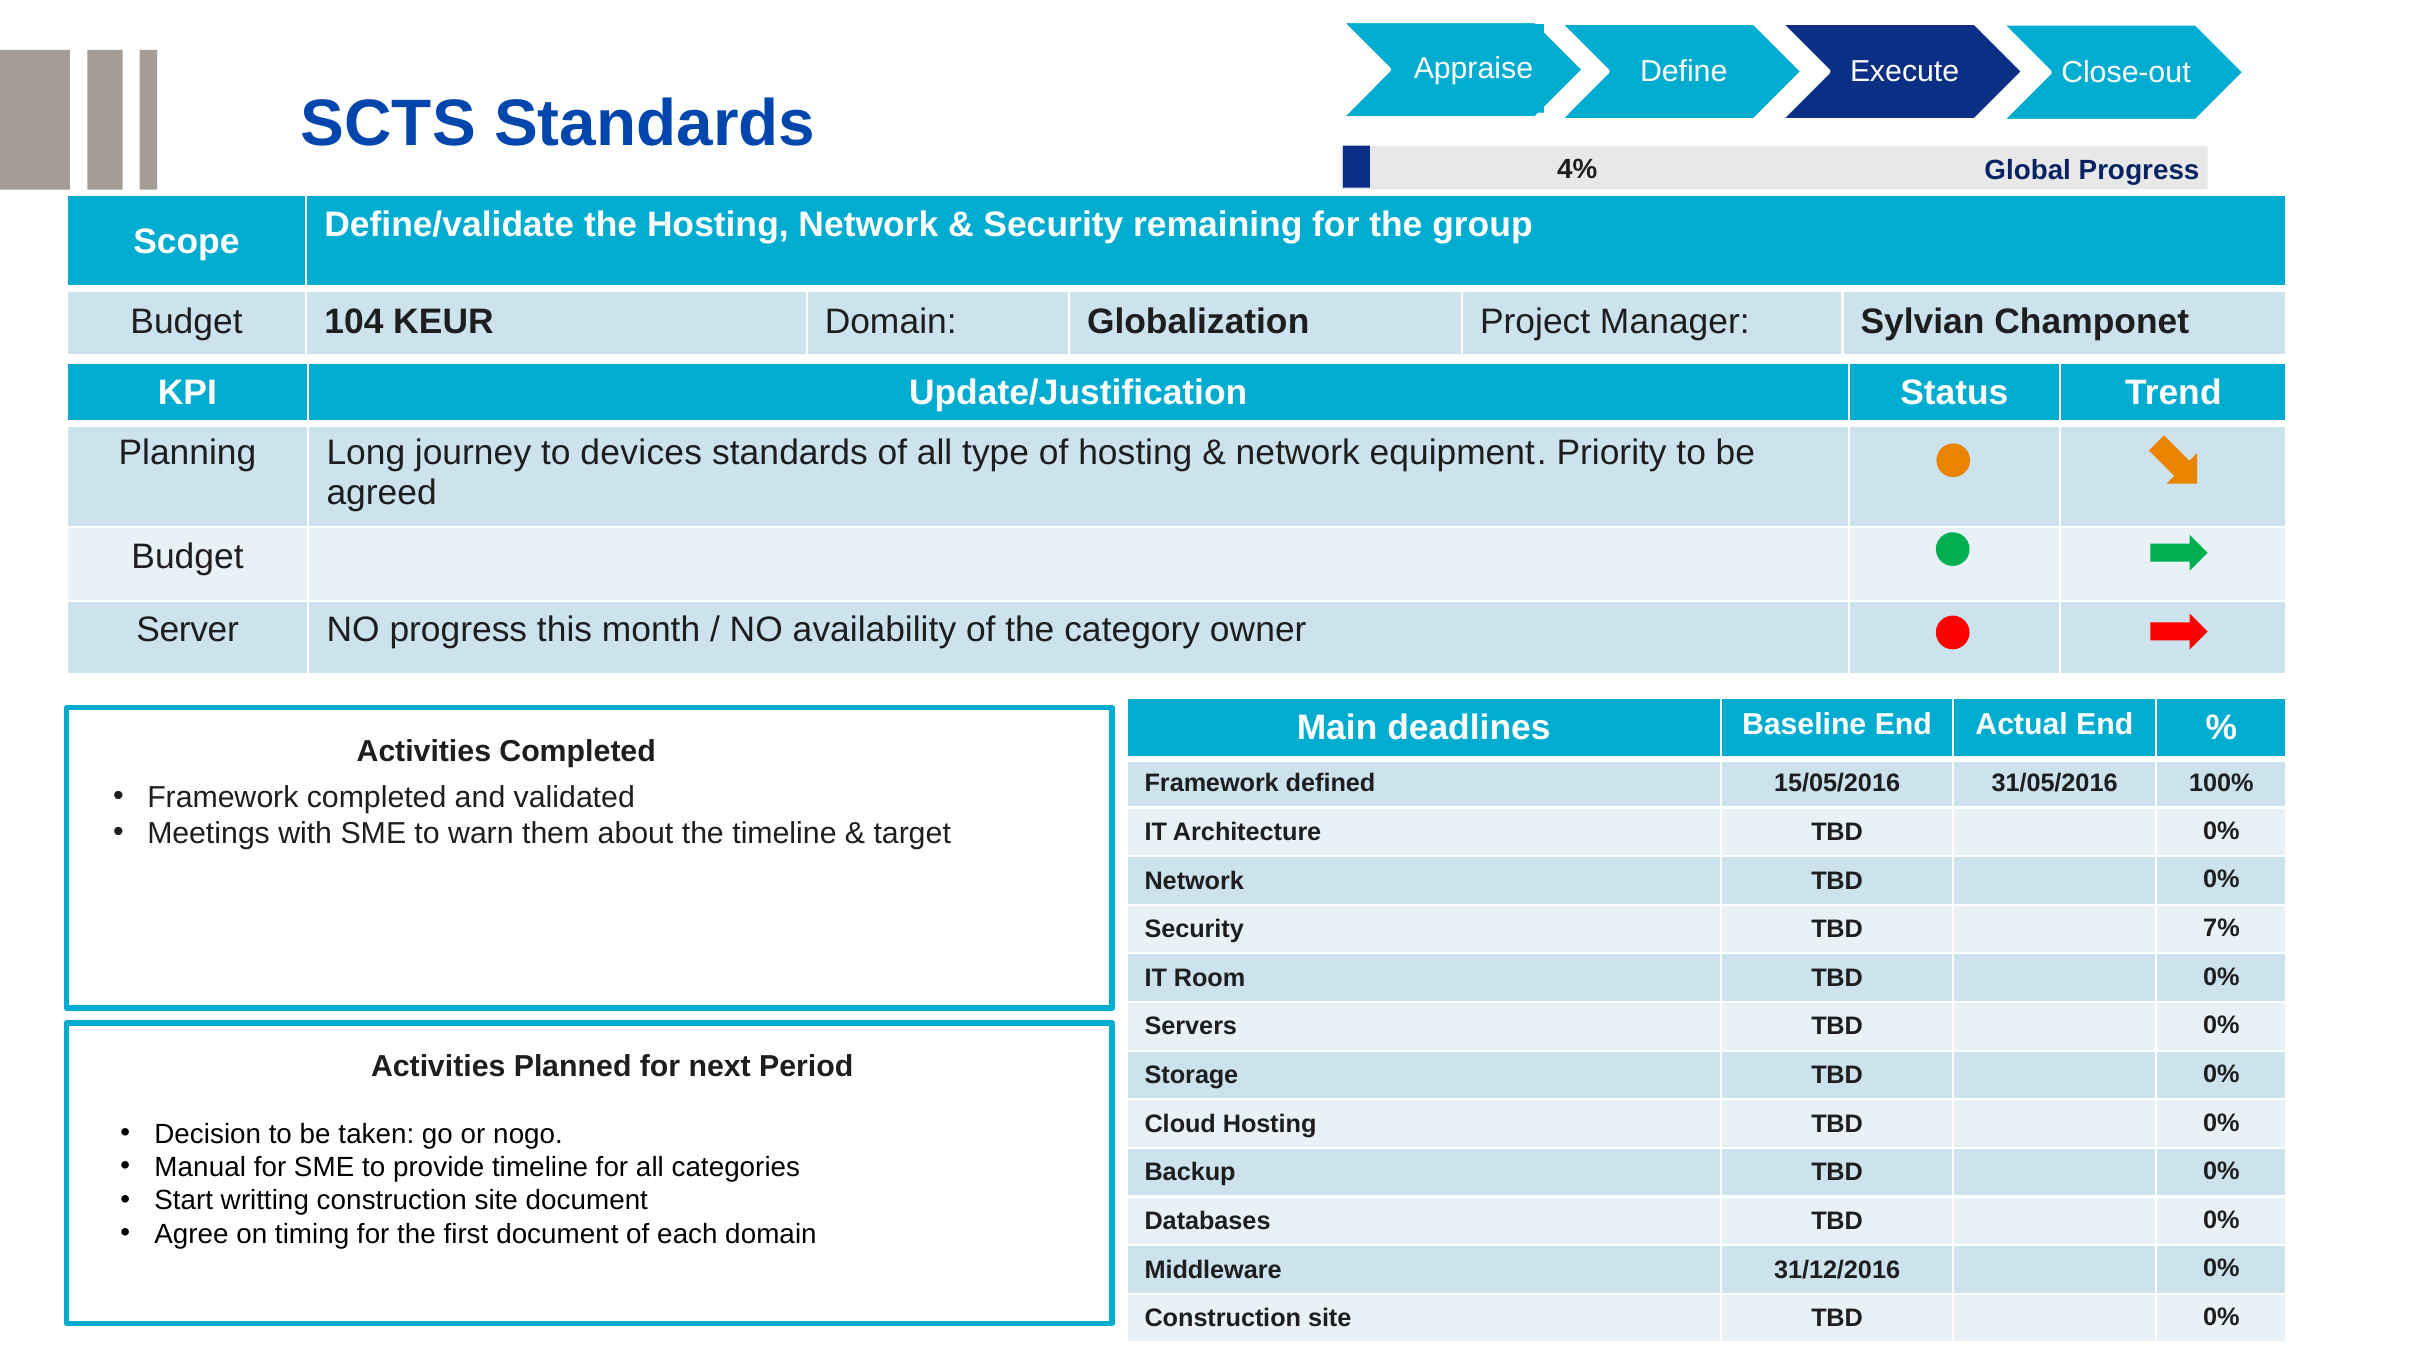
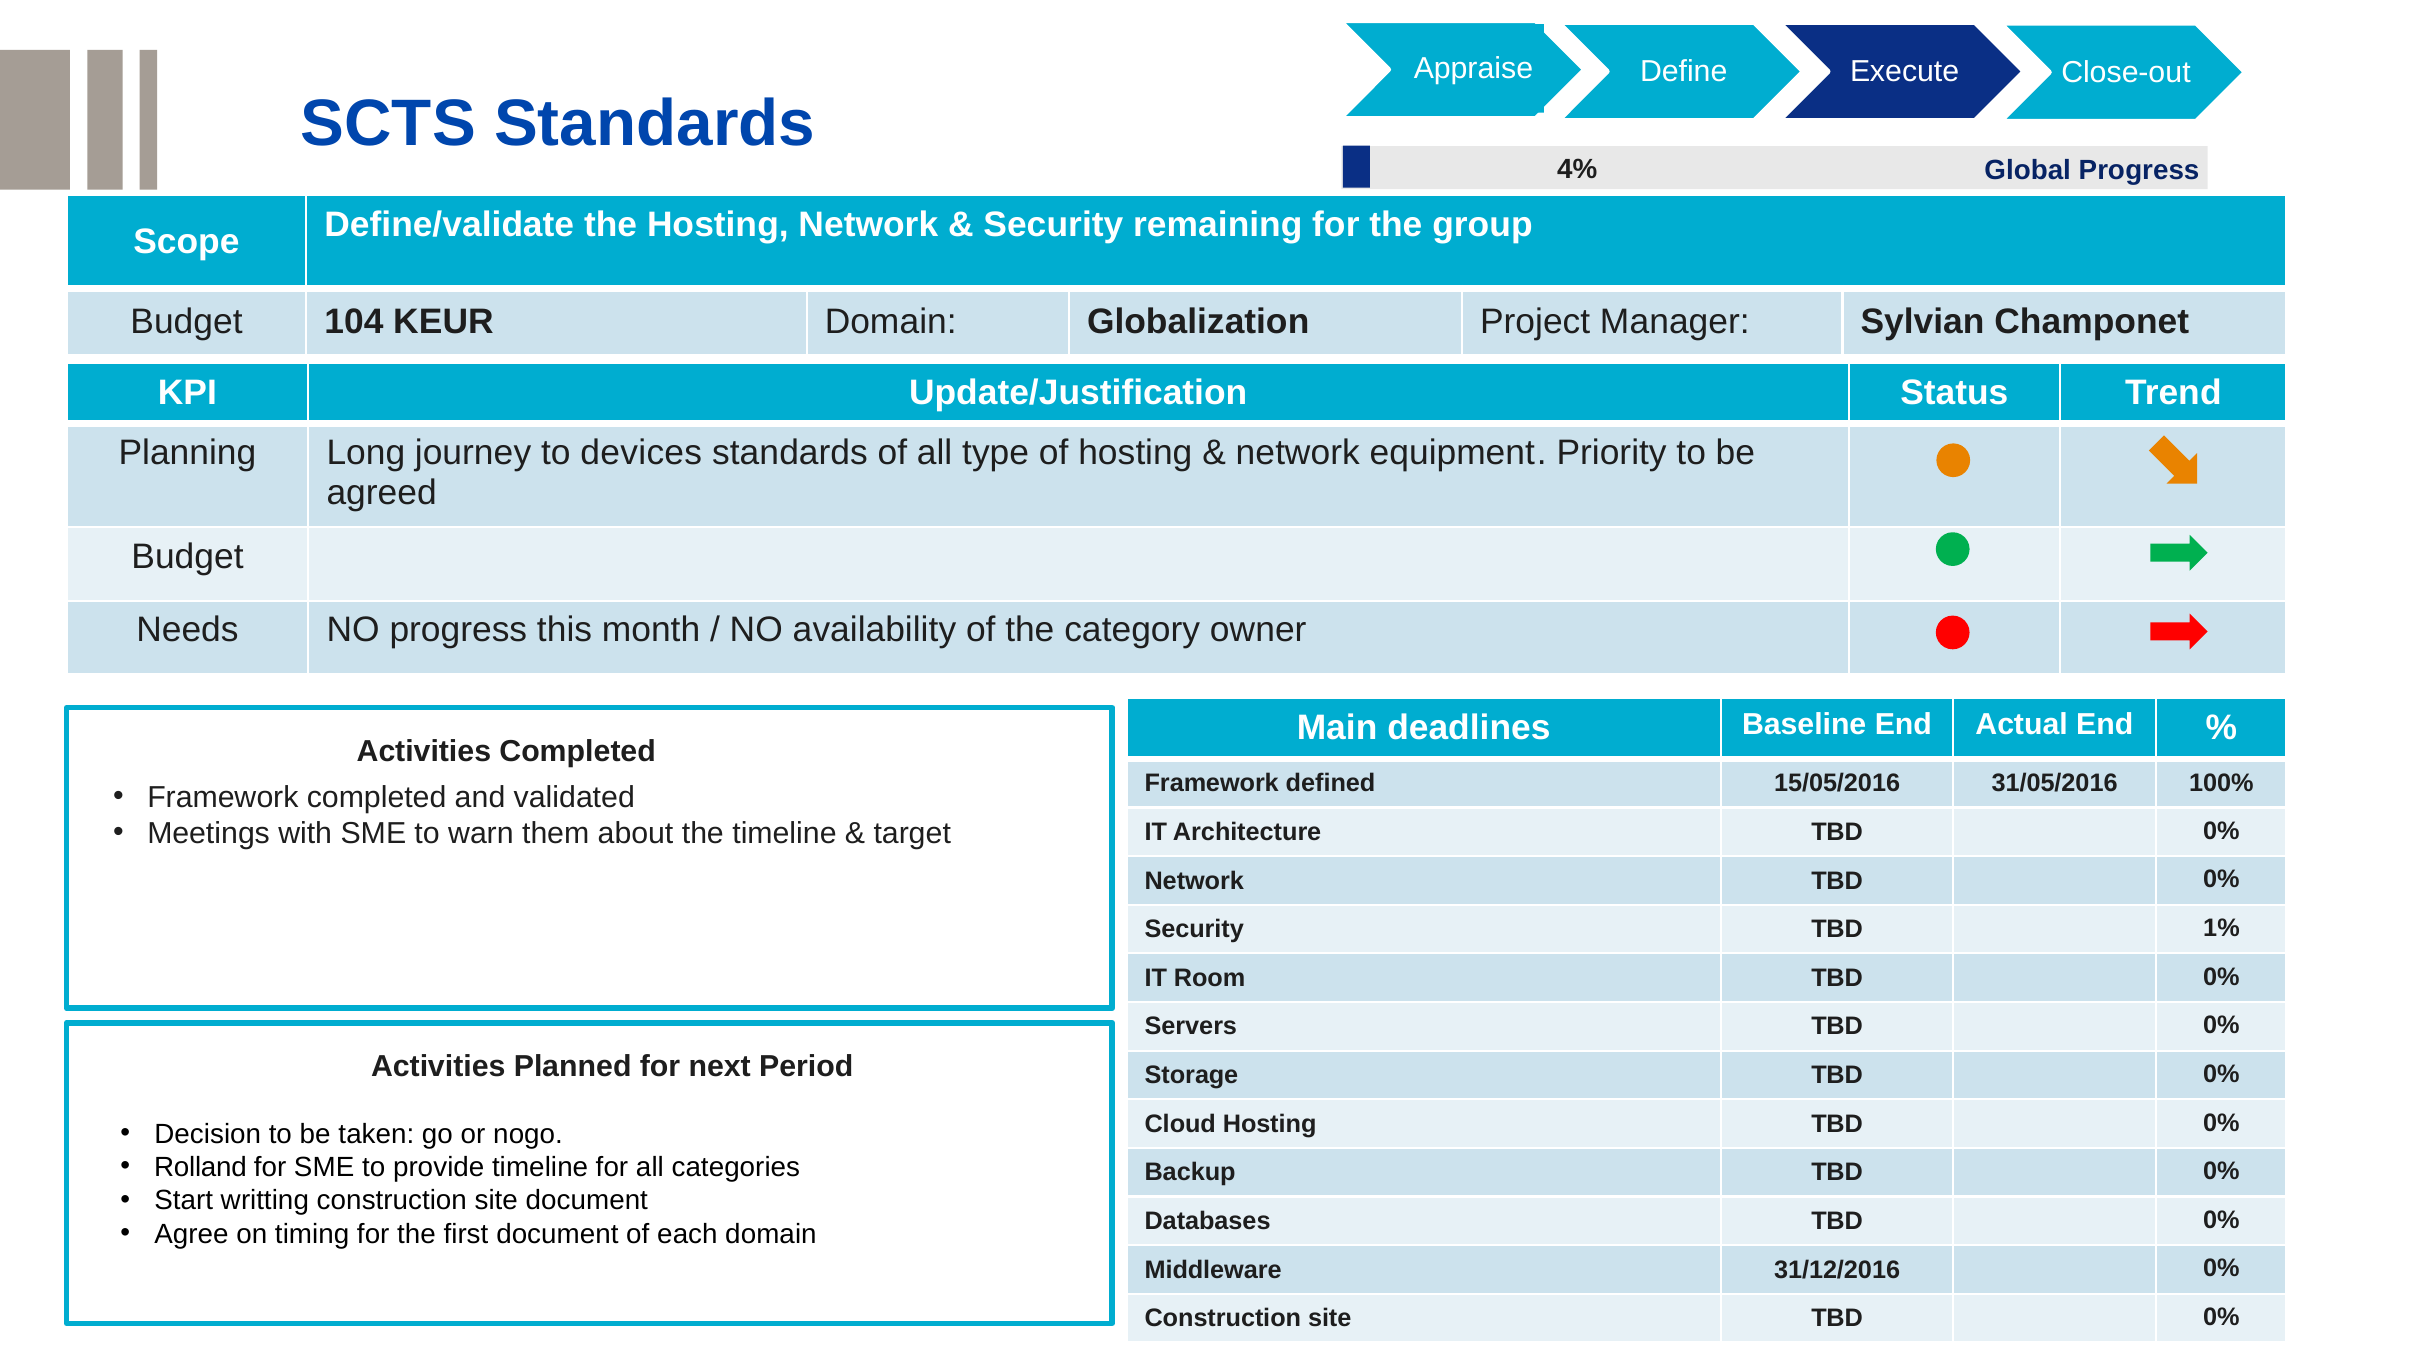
Server: Server -> Needs (187, 630)
7%: 7% -> 1% (2221, 928)
Manual: Manual -> Rolland (200, 1167)
